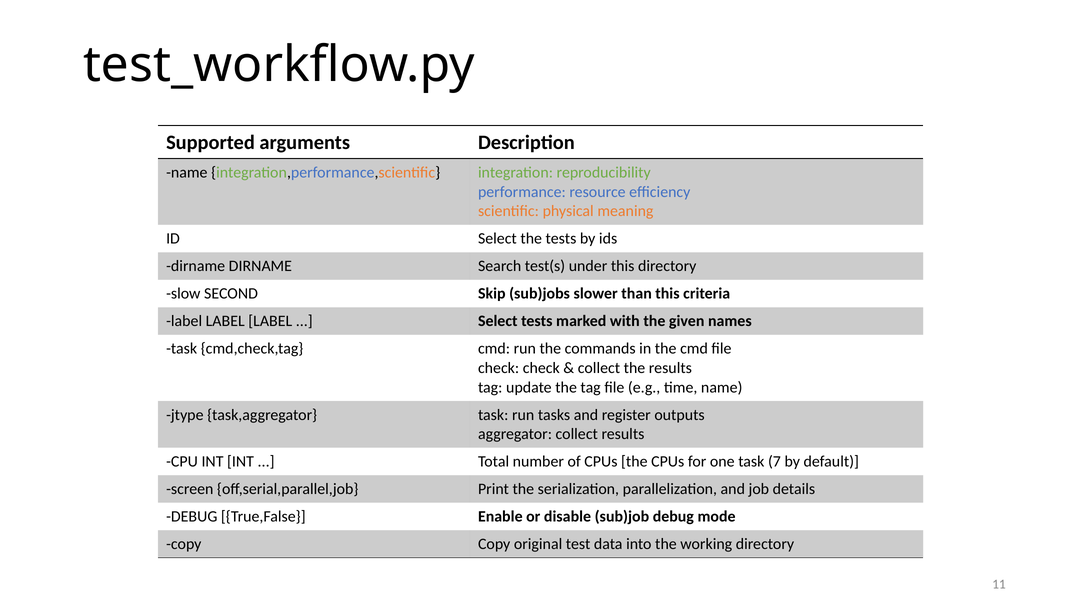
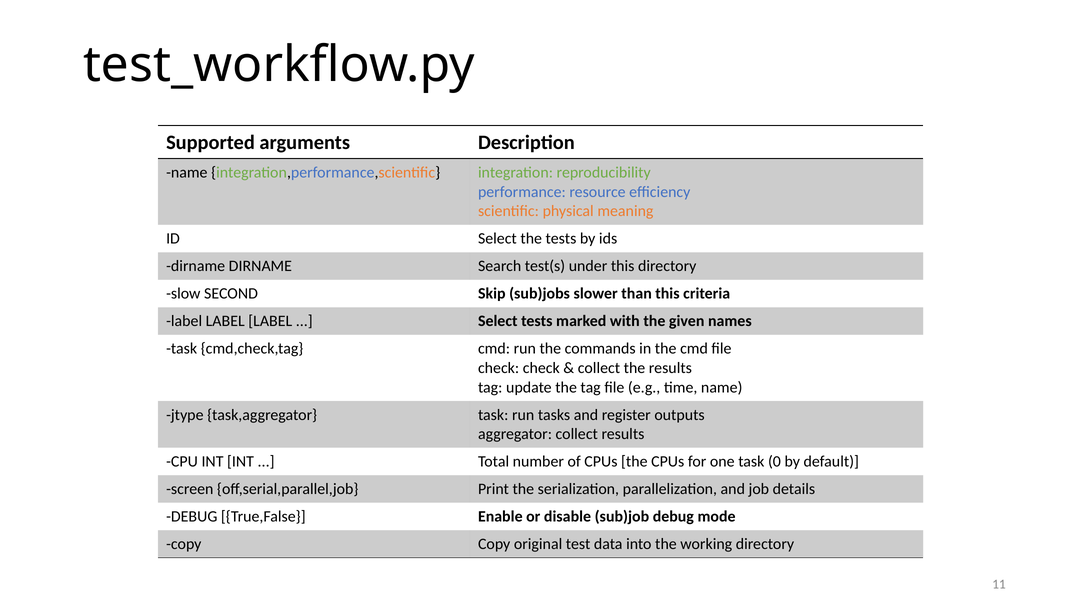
7: 7 -> 0 (774, 462)
